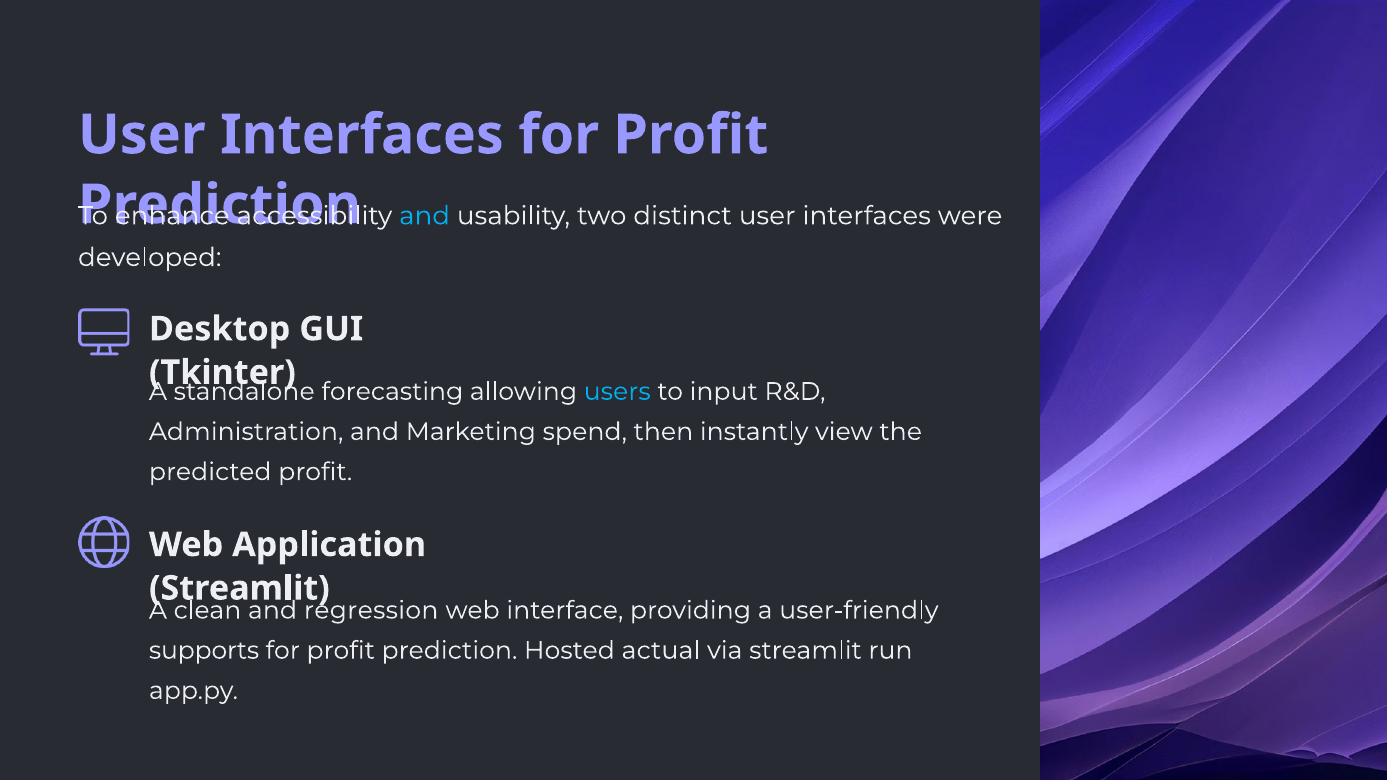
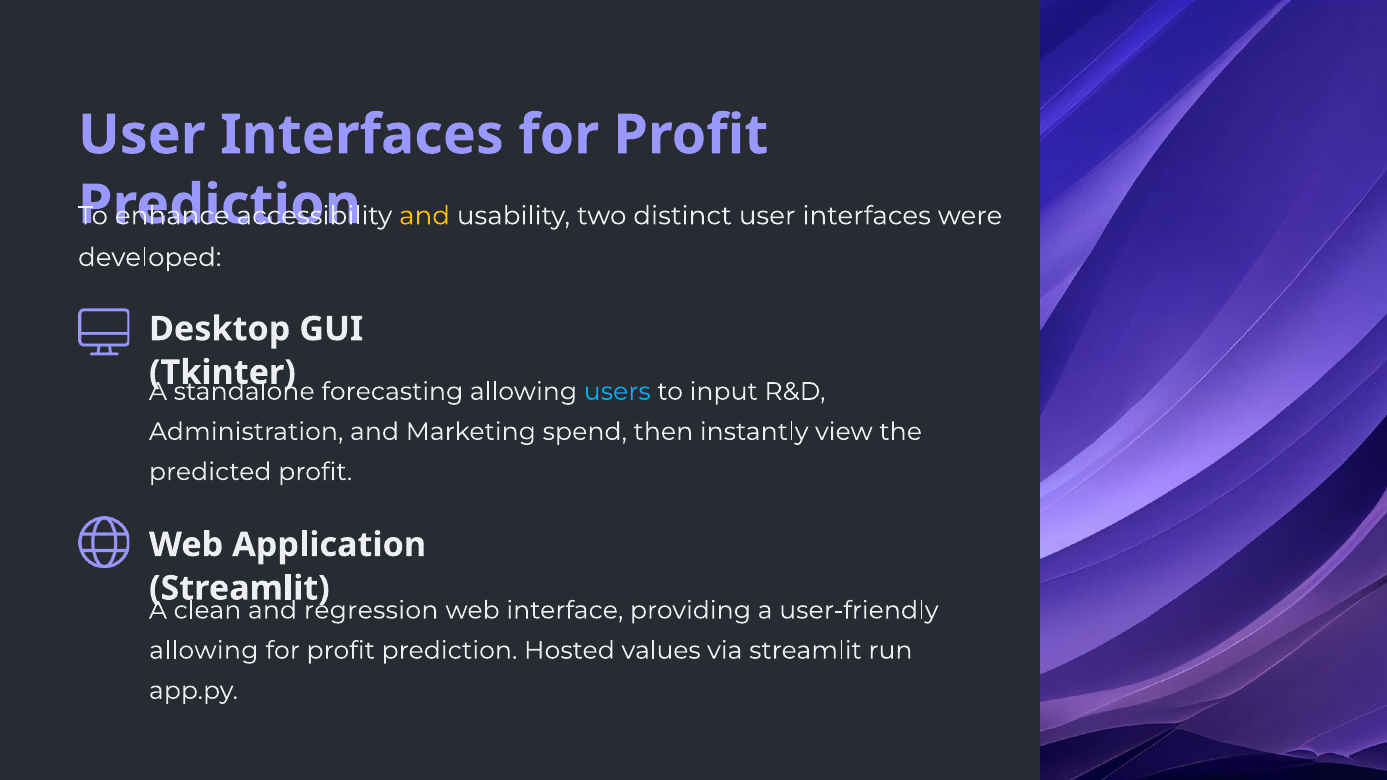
and colour: light blue -> yellow (425, 216)
supports: supports -> allowing (204, 651)
actual: actual -> values (661, 651)
